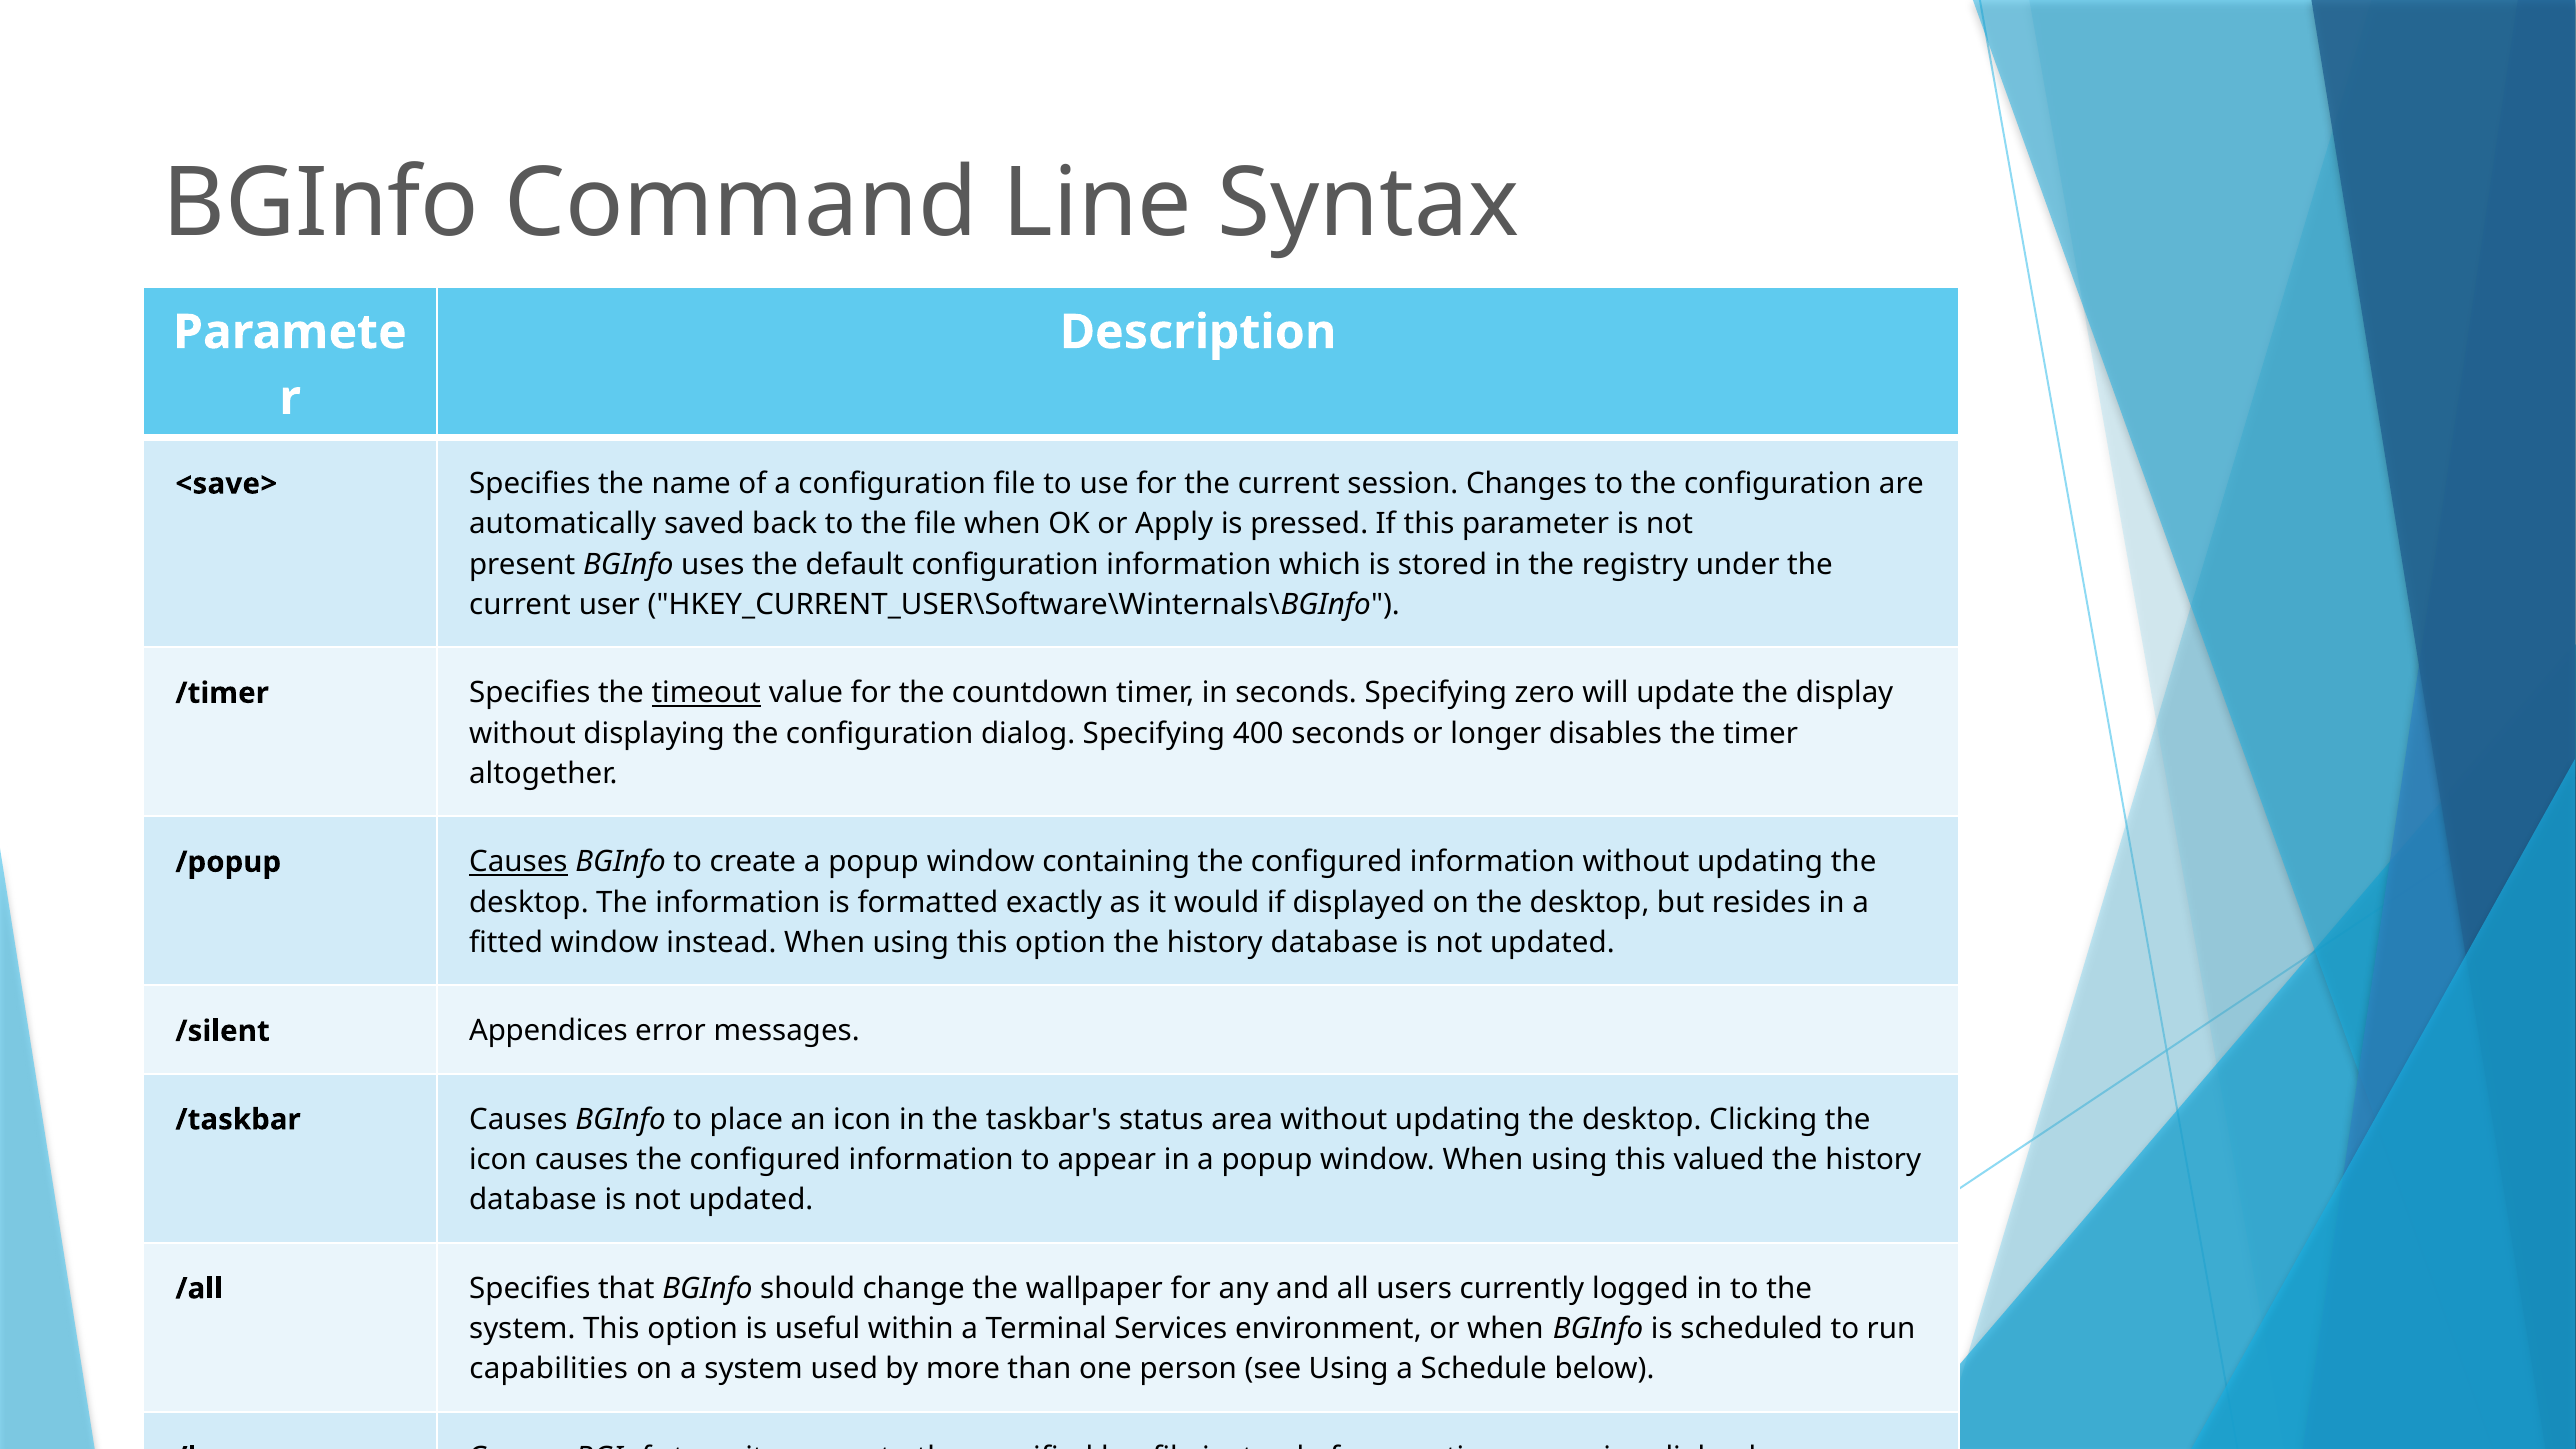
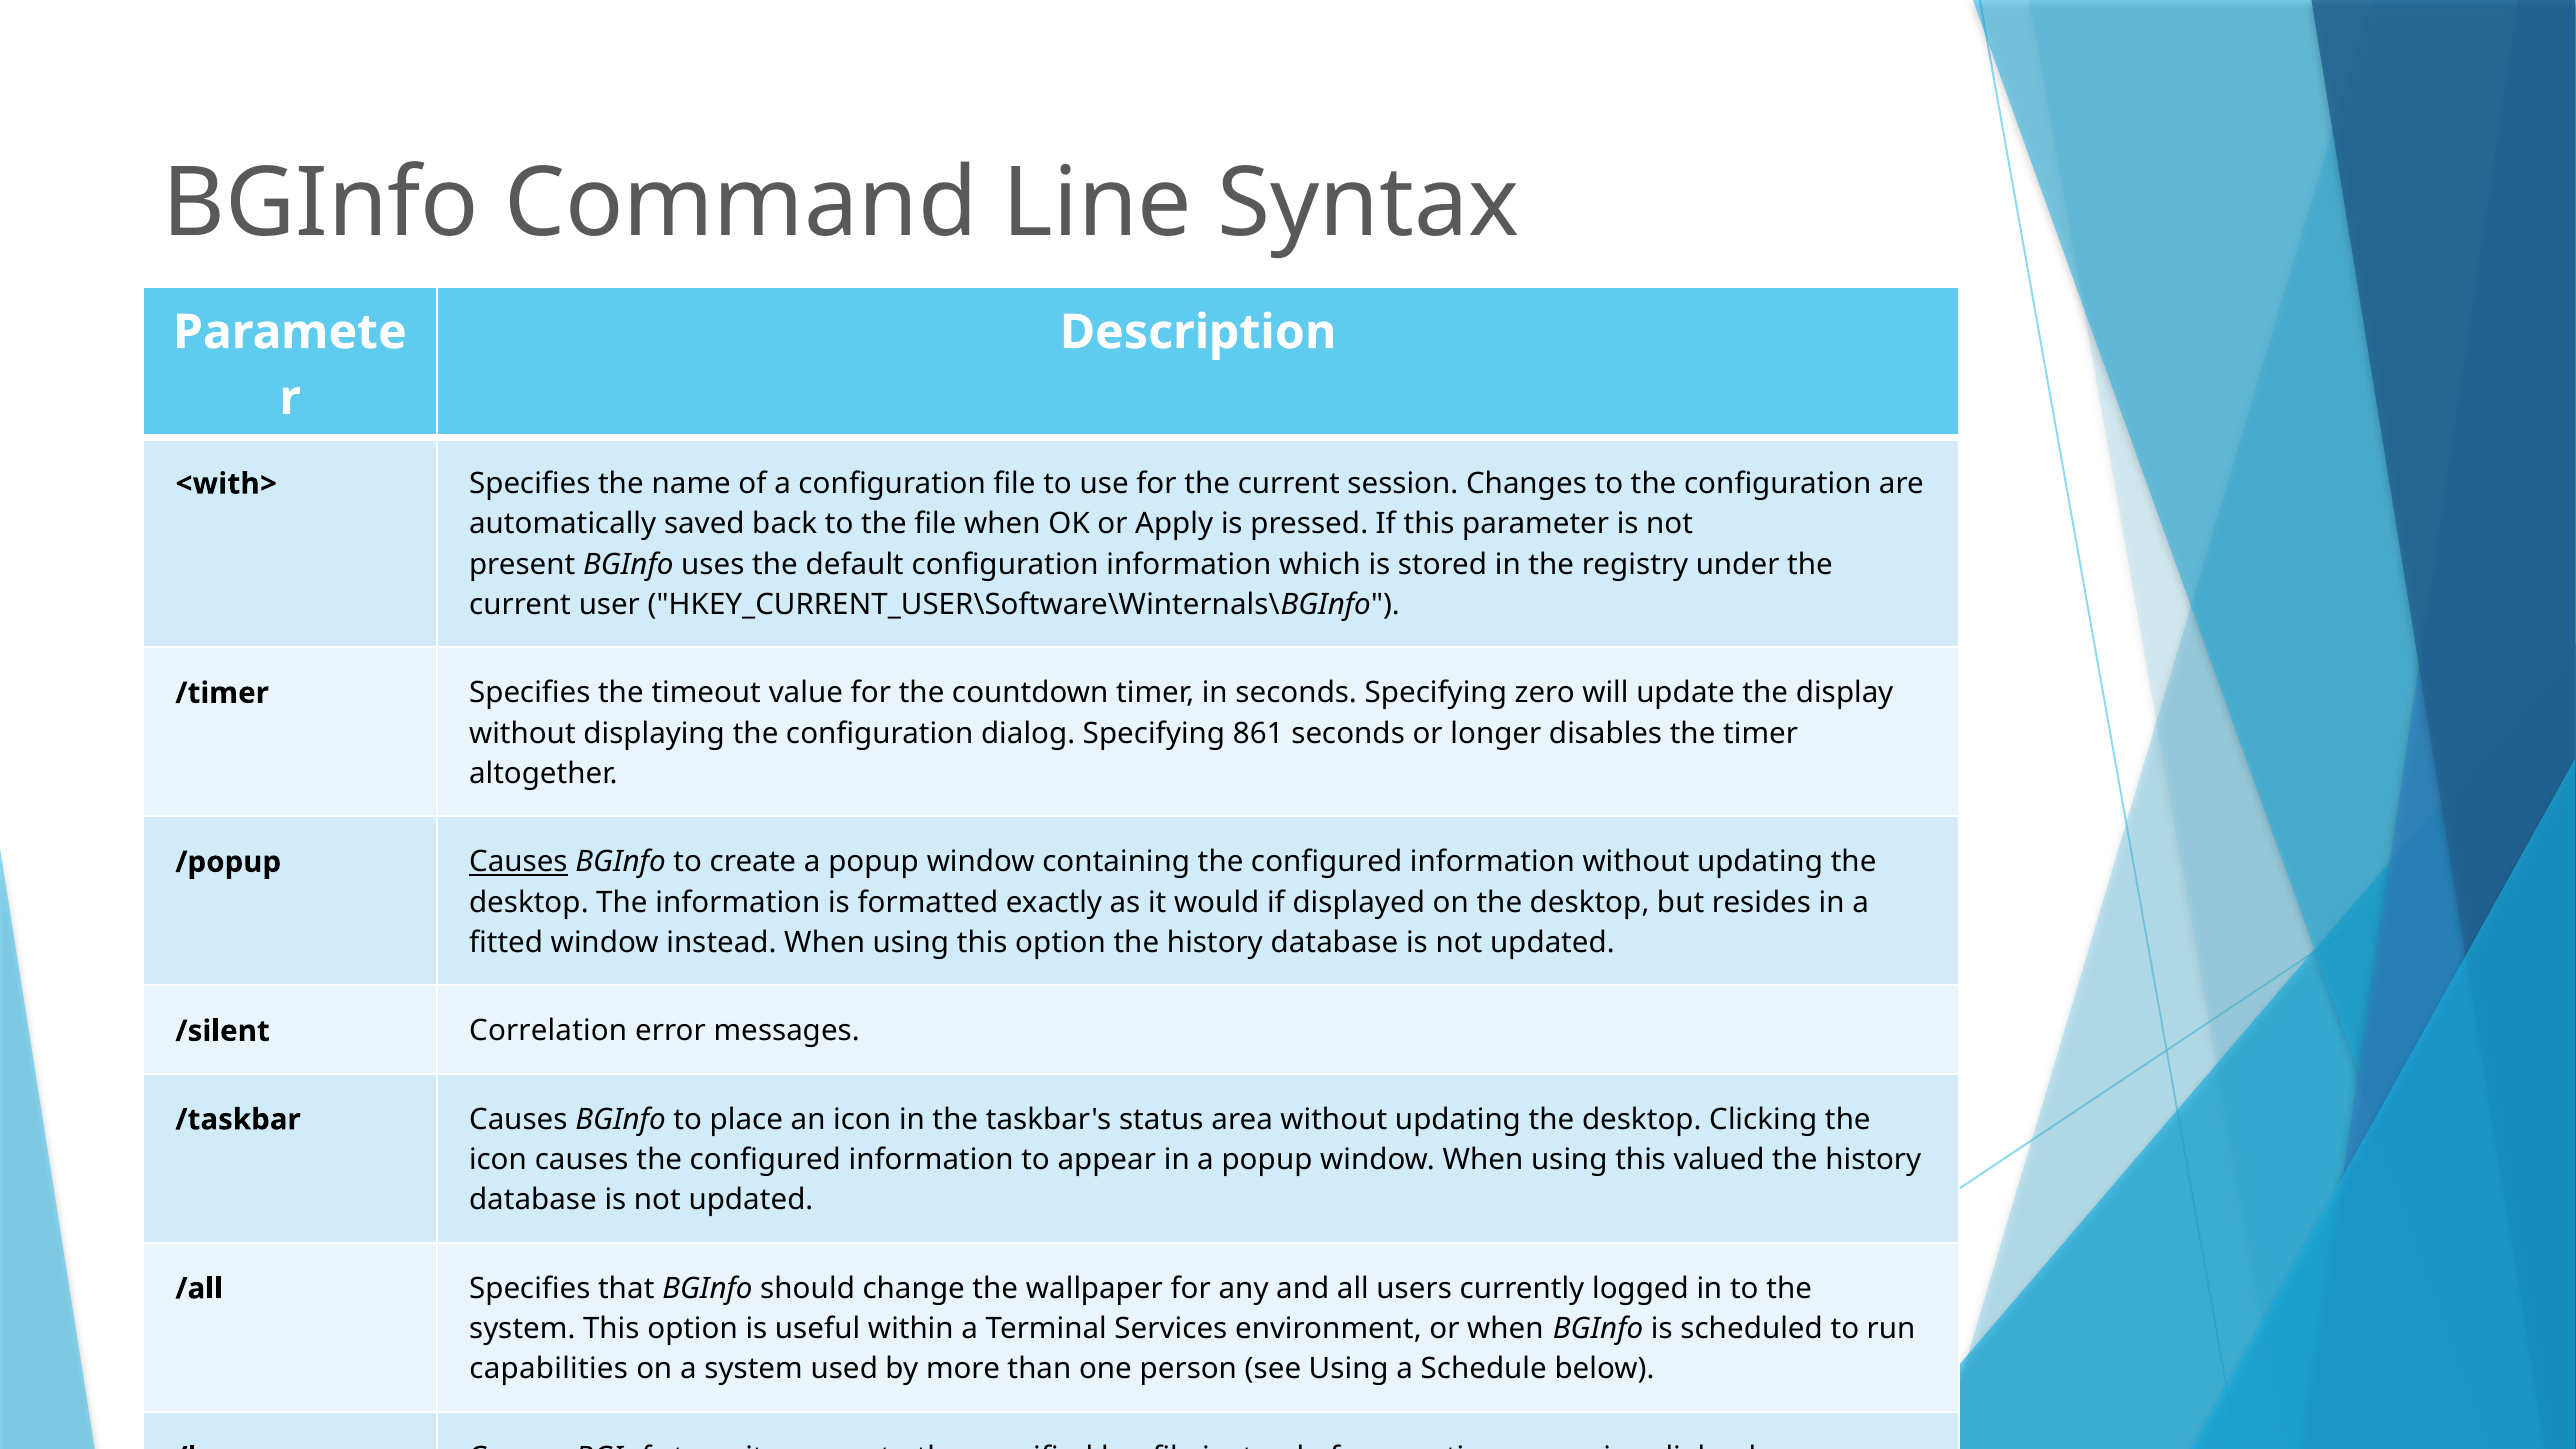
<save>: <save> -> <with> (226, 484)
timeout underline: present -> none (706, 693)
400: 400 -> 861 (1258, 733)
Appendices: Appendices -> Correlation (548, 1031)
